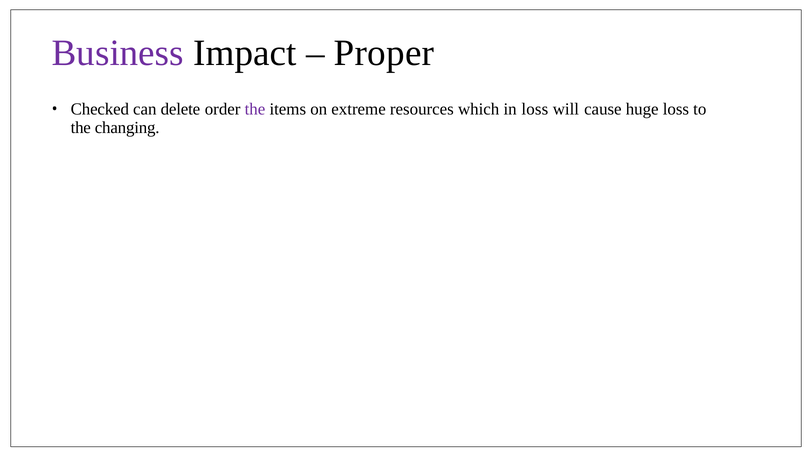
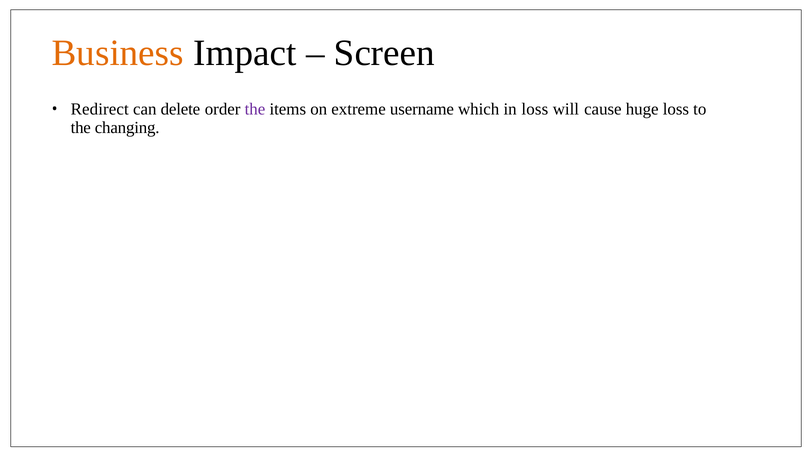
Business colour: purple -> orange (118, 53)
Proper: Proper -> Screen (384, 53)
Checked: Checked -> Redirect (100, 109)
resources: resources -> username (422, 109)
